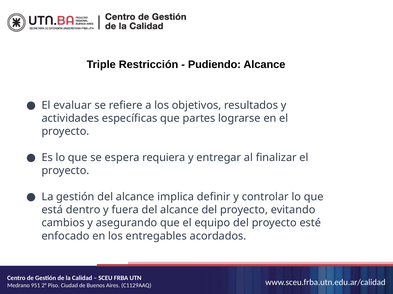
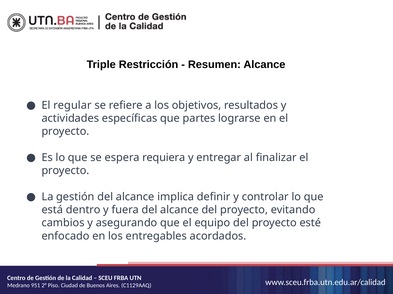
Pudiendo: Pudiendo -> Resumen (214, 65)
evaluar: evaluar -> regular (72, 106)
